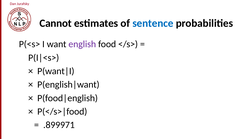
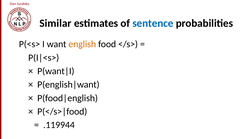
Cannot: Cannot -> Similar (55, 23)
english colour: purple -> orange (82, 44)
.899971: .899971 -> .119944 (59, 125)
